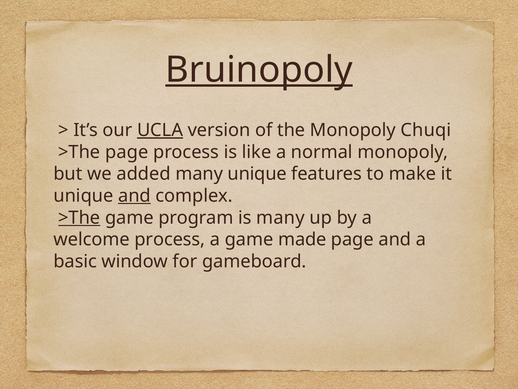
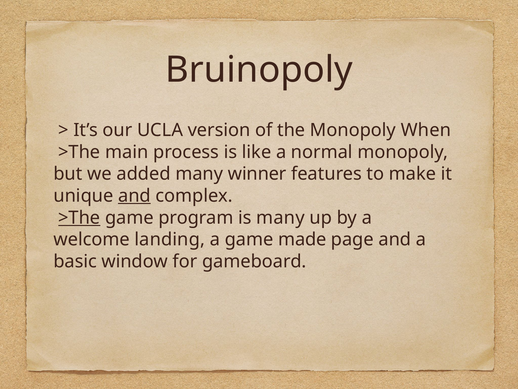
Bruinopoly underline: present -> none (259, 70)
UCLA underline: present -> none (160, 130)
Chuqi: Chuqi -> When (426, 130)
>The page: page -> main (127, 152)
many unique: unique -> winner (257, 174)
welcome process: process -> landing (170, 239)
